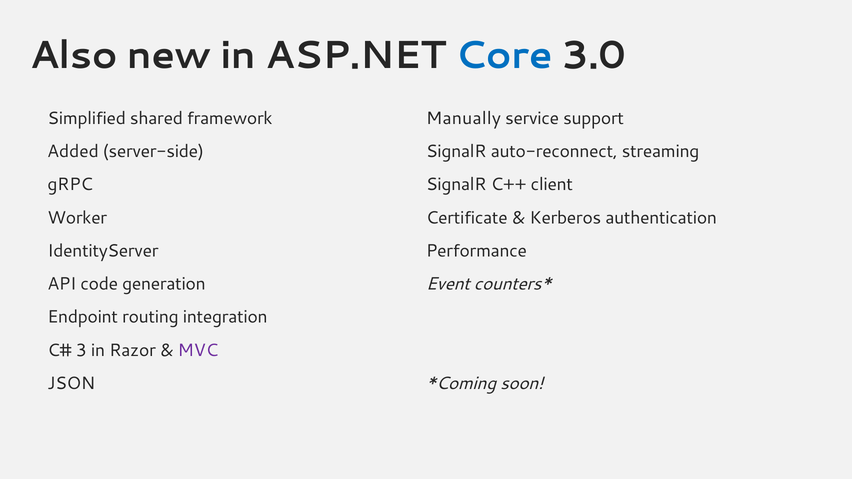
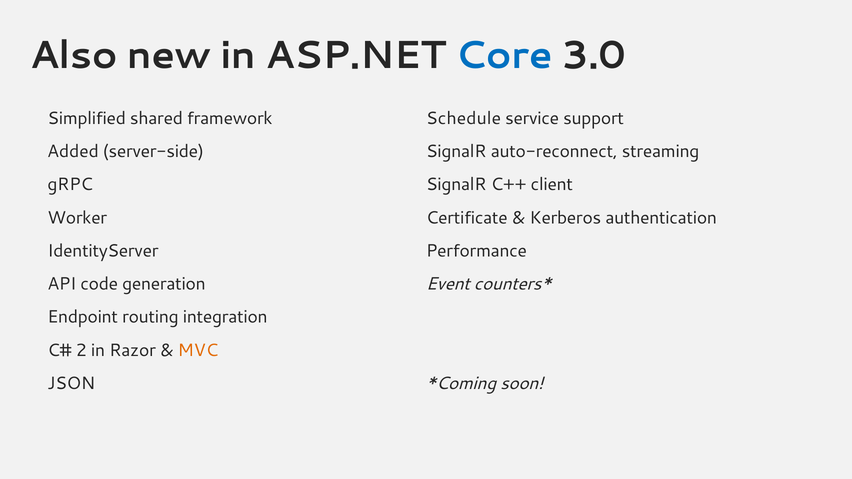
Manually: Manually -> Schedule (464, 118)
3: 3 -> 2 (81, 350)
MVC colour: purple -> orange (198, 350)
